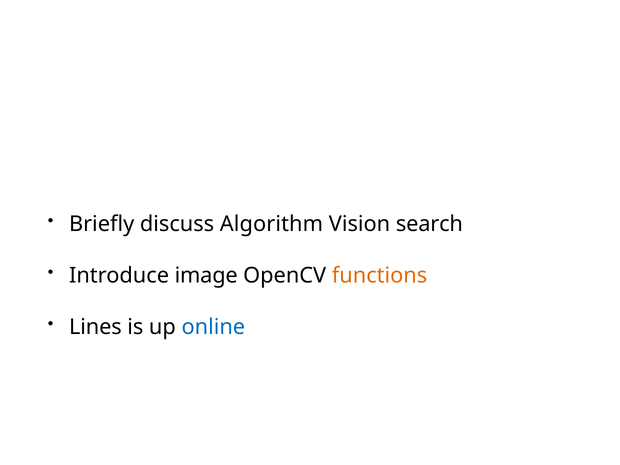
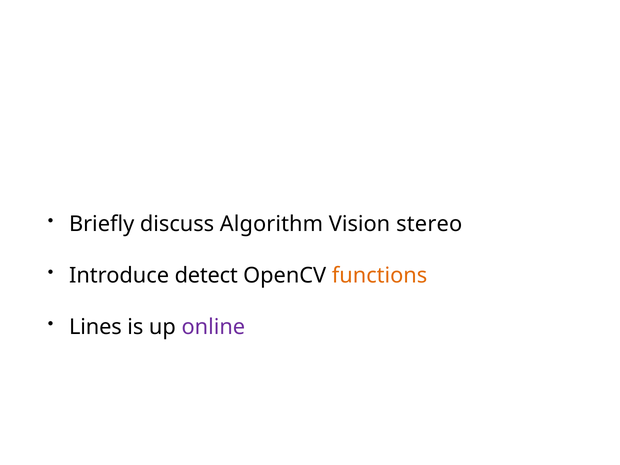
search: search -> stereo (429, 224)
image: image -> detect (206, 276)
online colour: blue -> purple (213, 327)
